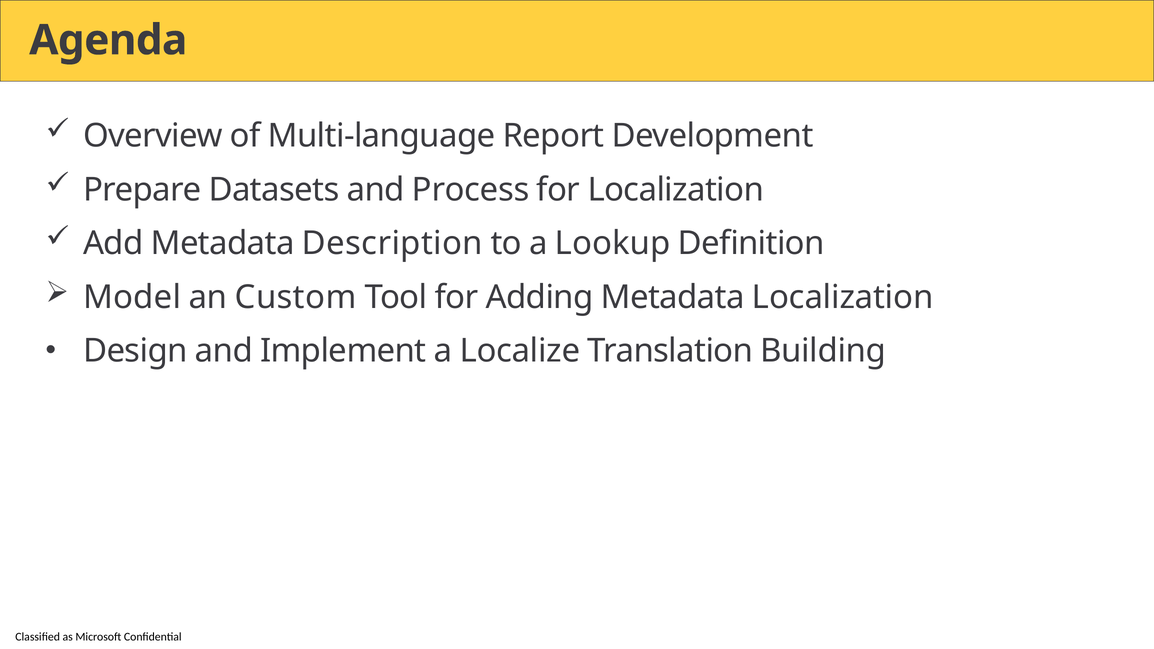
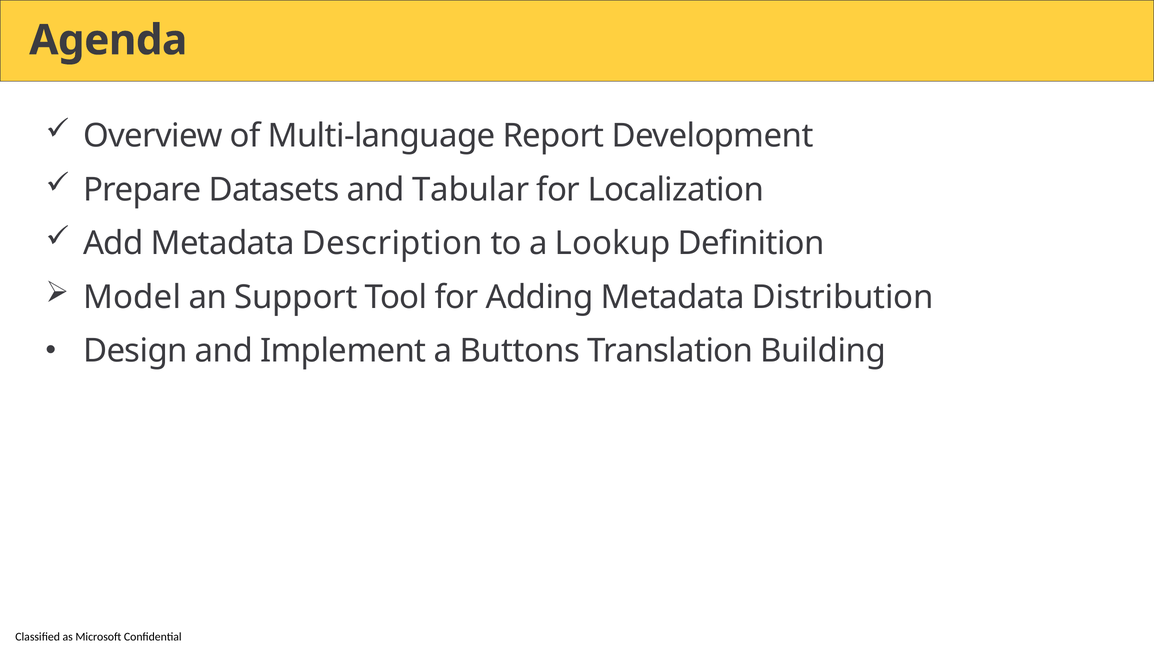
Process: Process -> Tabular (471, 190)
Custom: Custom -> Support (296, 297)
Metadata Localization: Localization -> Distribution (843, 297)
Localize: Localize -> Buttons (520, 351)
